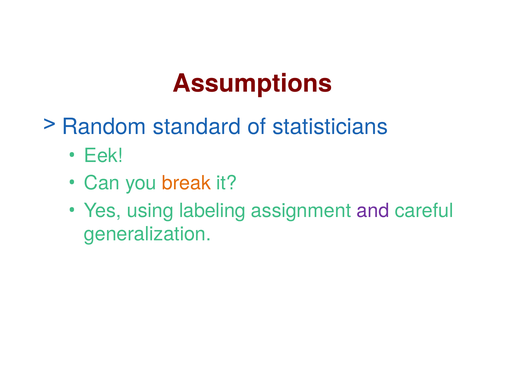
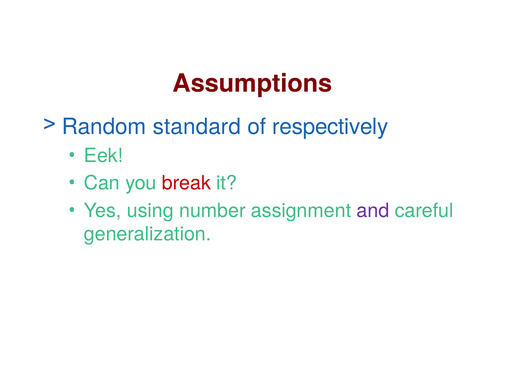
statisticians: statisticians -> respectively (330, 127)
break colour: orange -> red (186, 183)
labeling: labeling -> number (212, 211)
